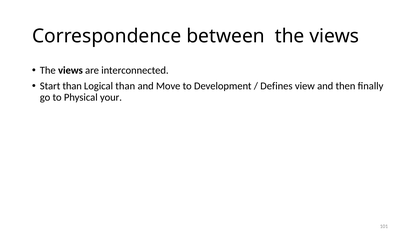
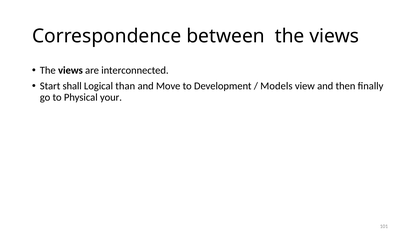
Start than: than -> shall (72, 86)
Defines: Defines -> Models (276, 86)
